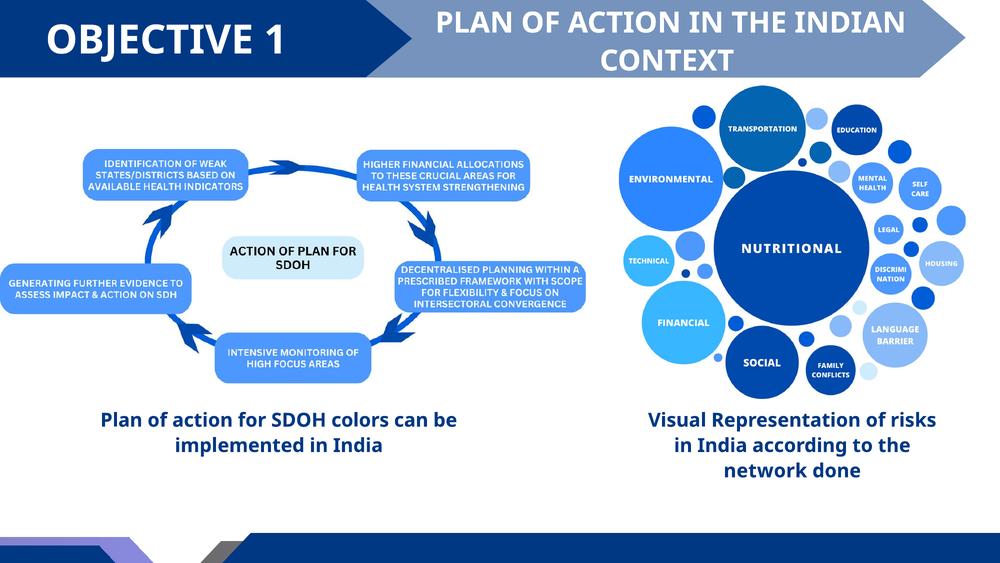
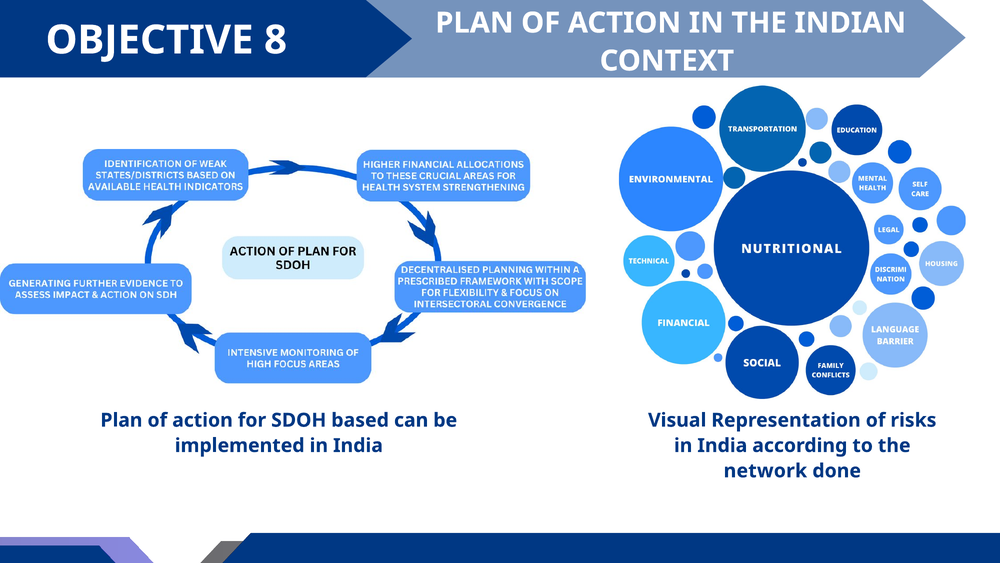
1: 1 -> 8 (276, 40)
colors: colors -> based (360, 420)
